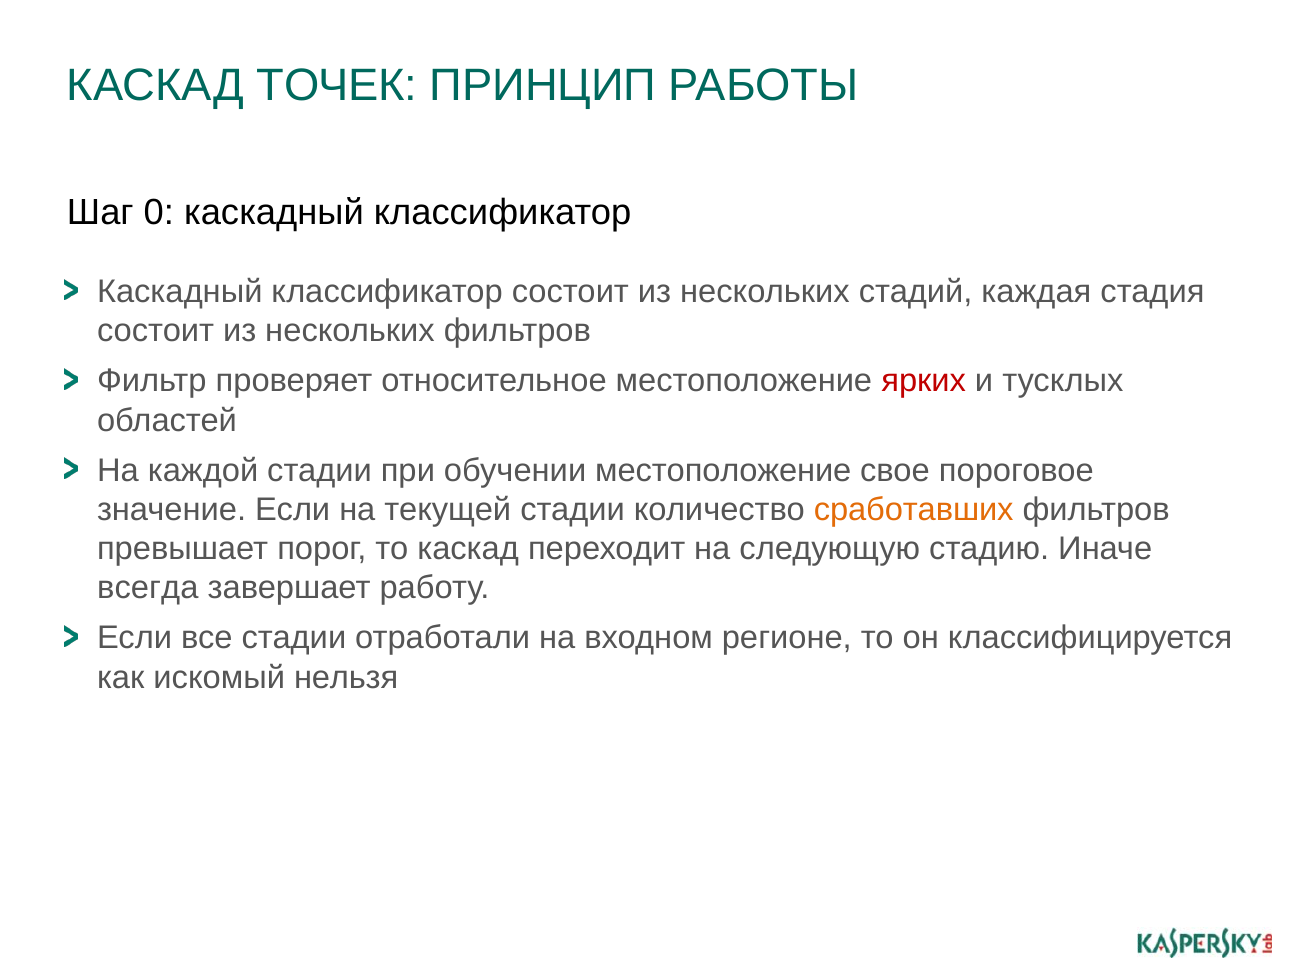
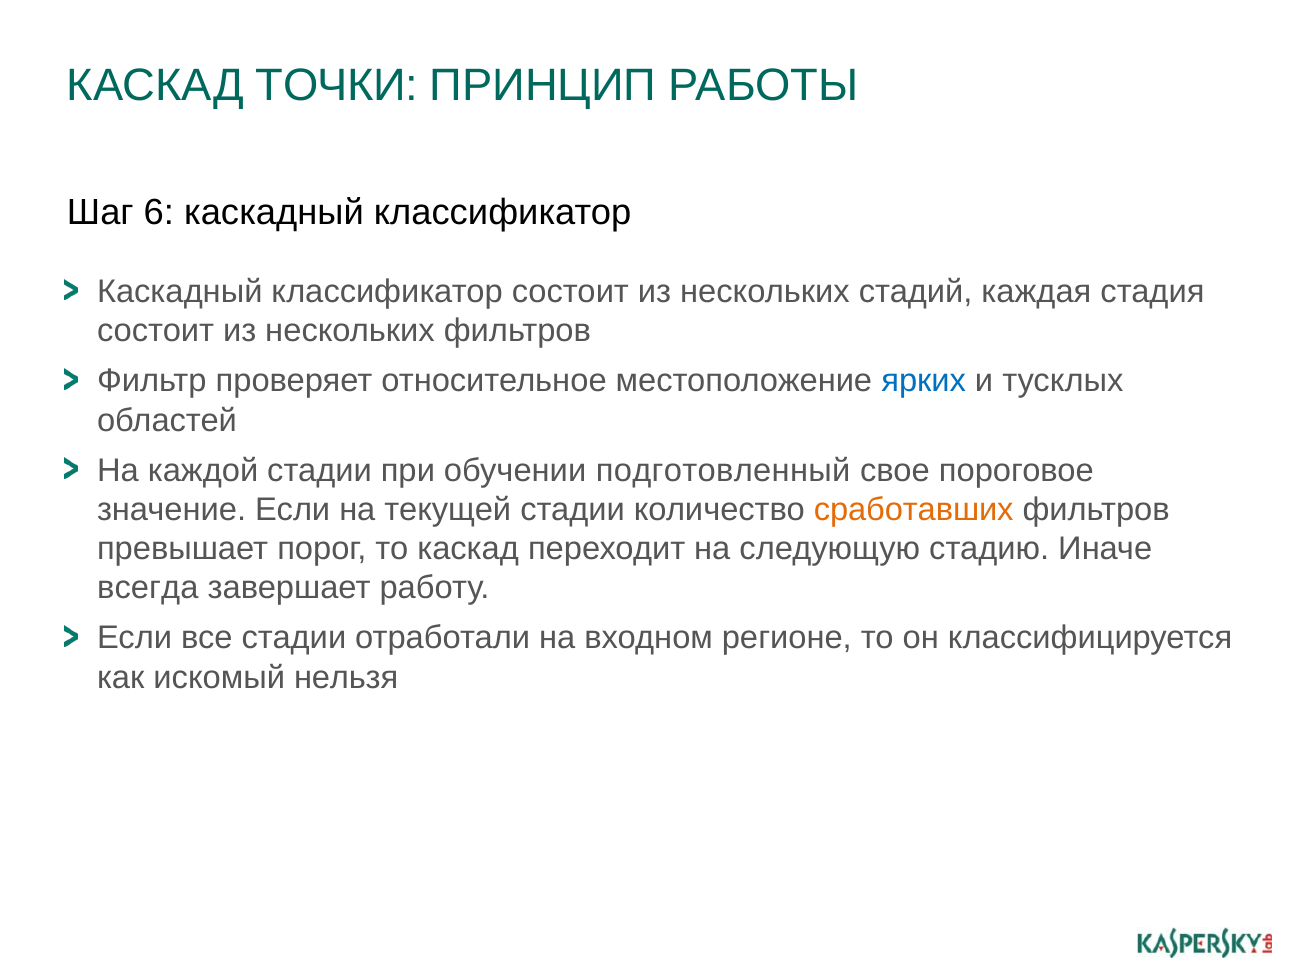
ТОЧЕК: ТОЧЕК -> ТОЧКИ (337, 86)
0: 0 -> 6 (159, 212)
ярких colour: red -> blue (924, 381)
обучении местоположение: местоположение -> подготовленный (723, 471)
